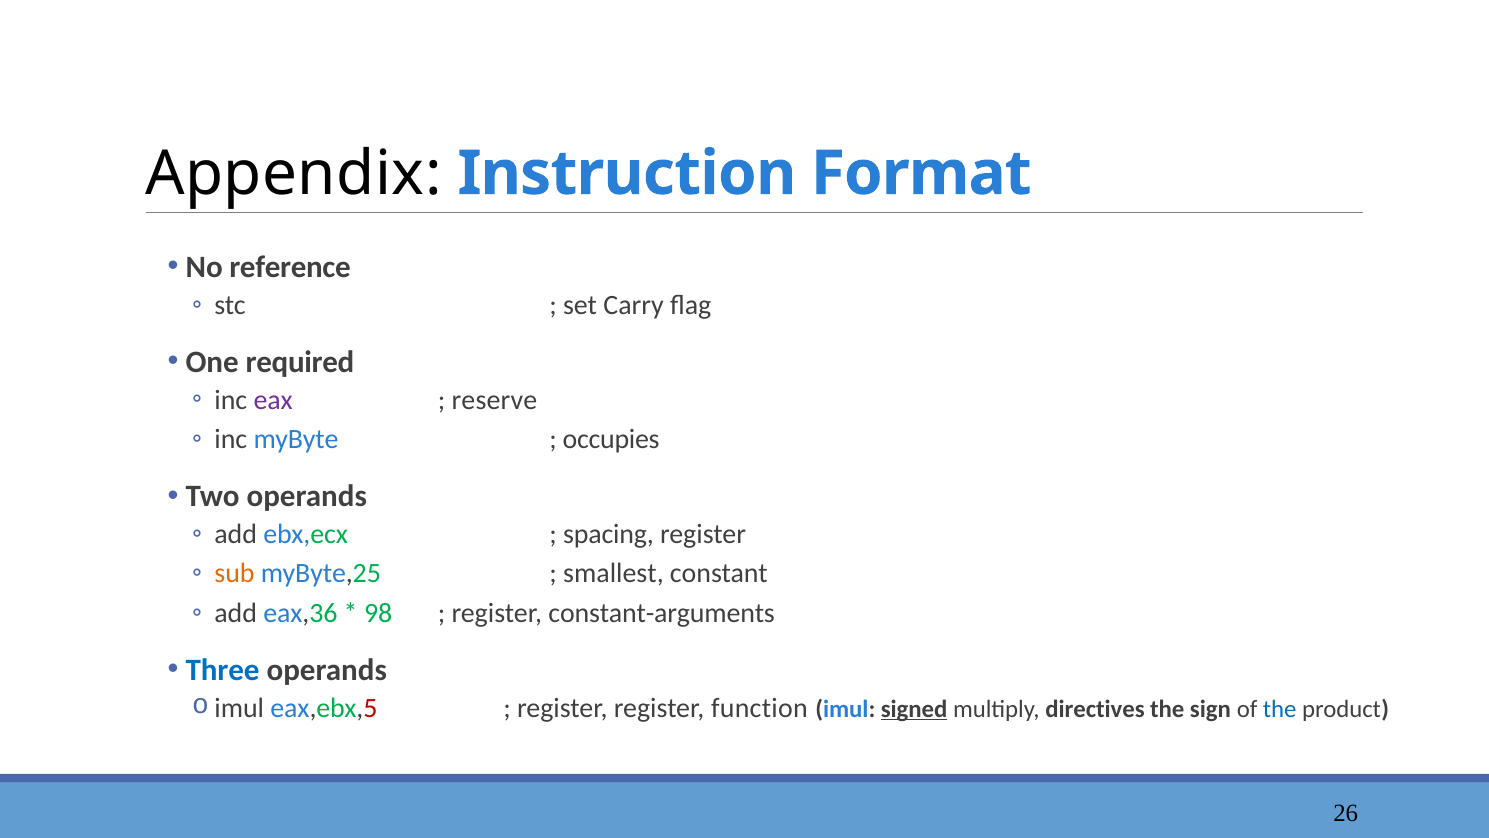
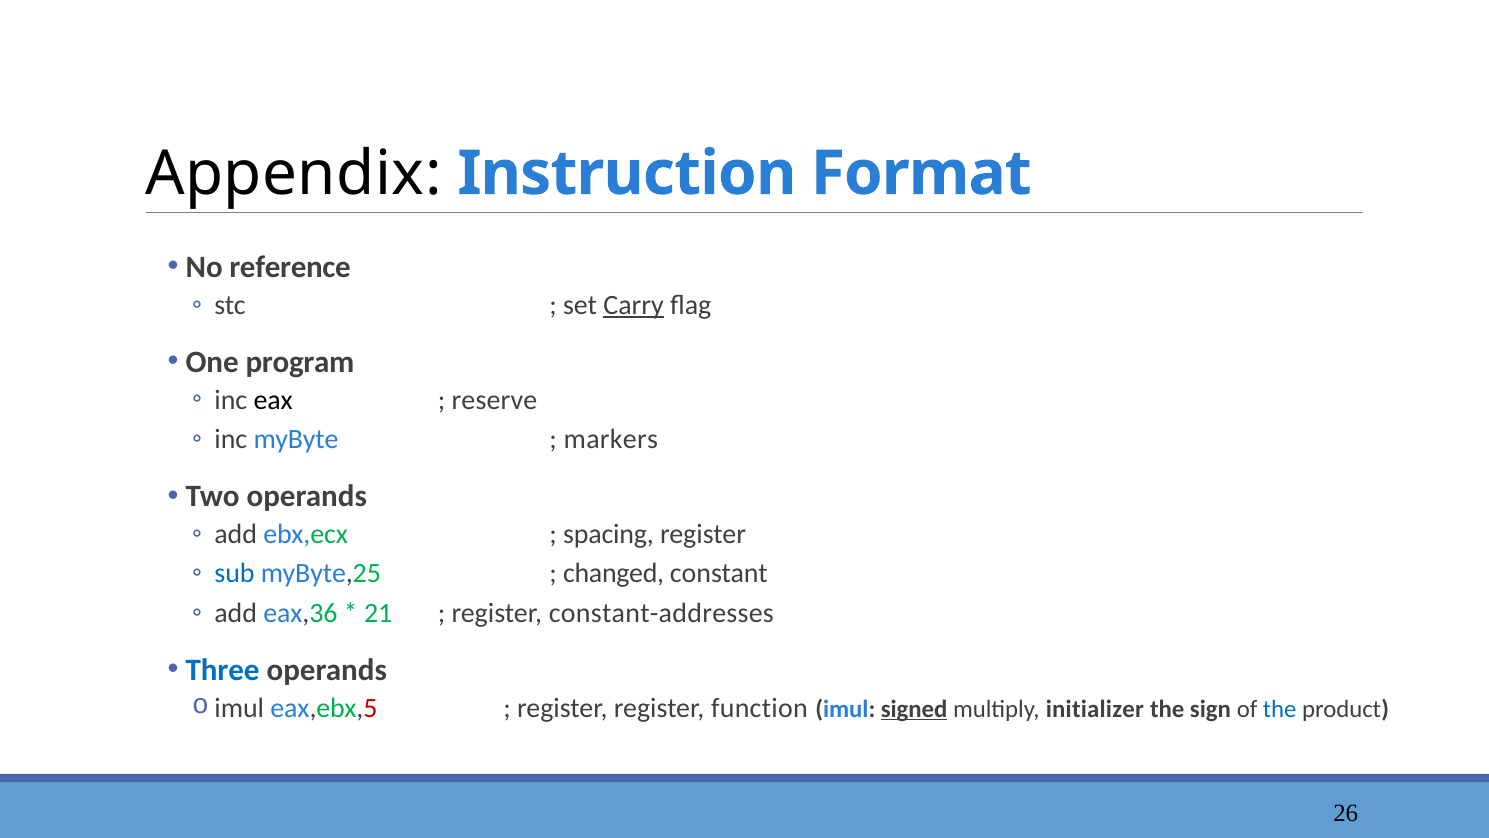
Carry underline: none -> present (634, 305)
required: required -> program (300, 362)
eax colour: purple -> black (273, 400)
occupies: occupies -> markers (611, 439)
sub colour: orange -> blue (235, 573)
smallest: smallest -> changed (614, 573)
98: 98 -> 21 (378, 613)
constant-arguments: constant-arguments -> constant-addresses (661, 613)
directives: directives -> initializer (1095, 709)
